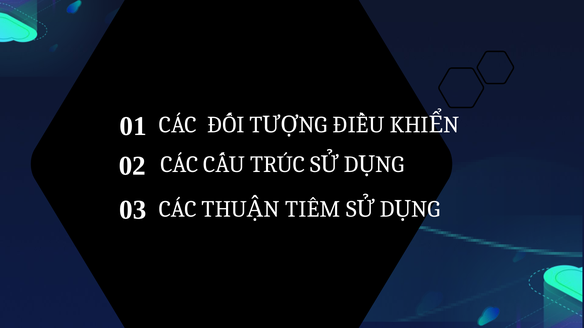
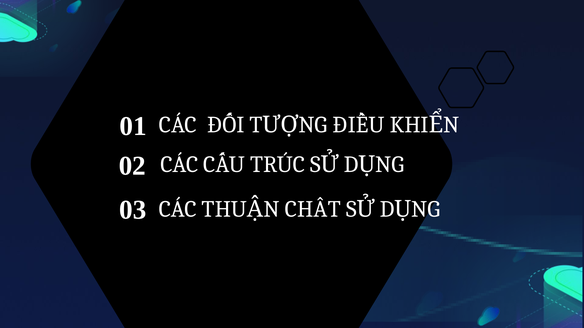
TIỀM: TIỀM -> CHẤT (313, 209)
